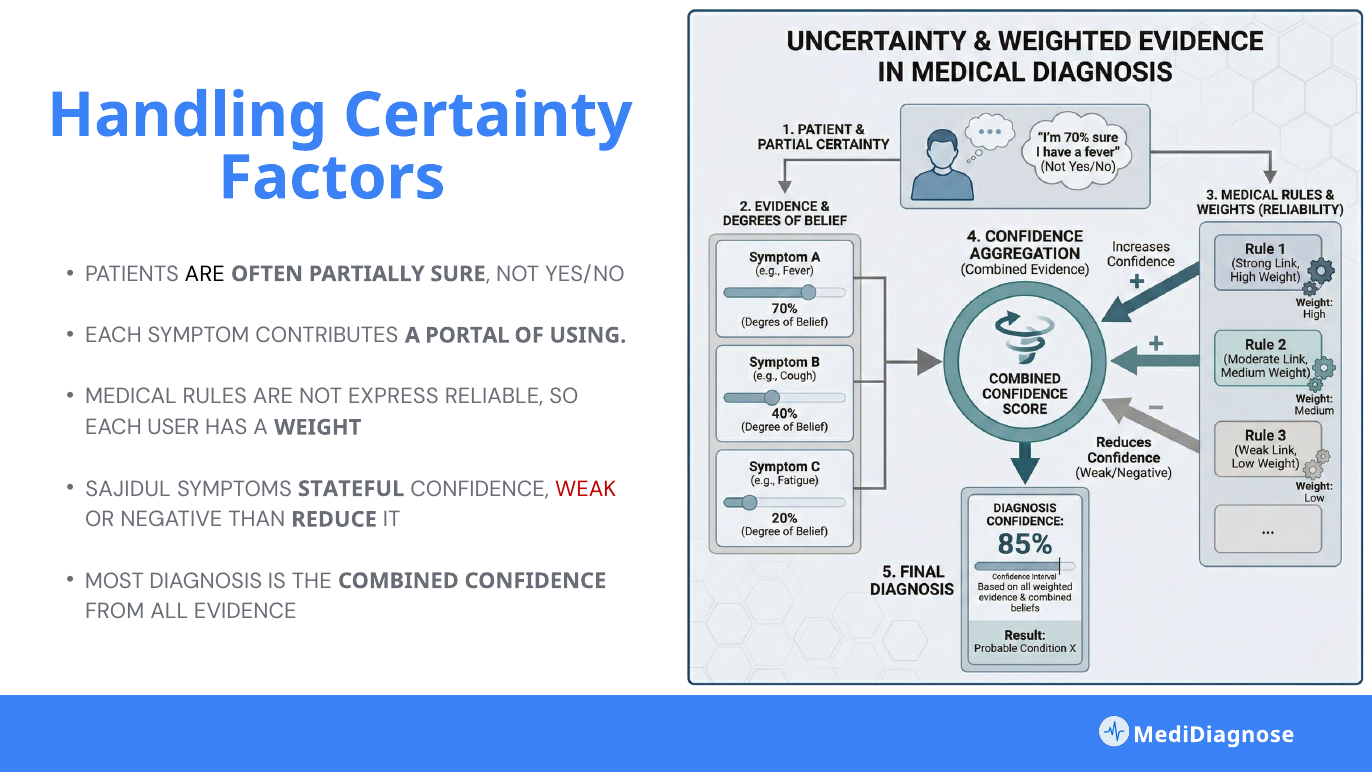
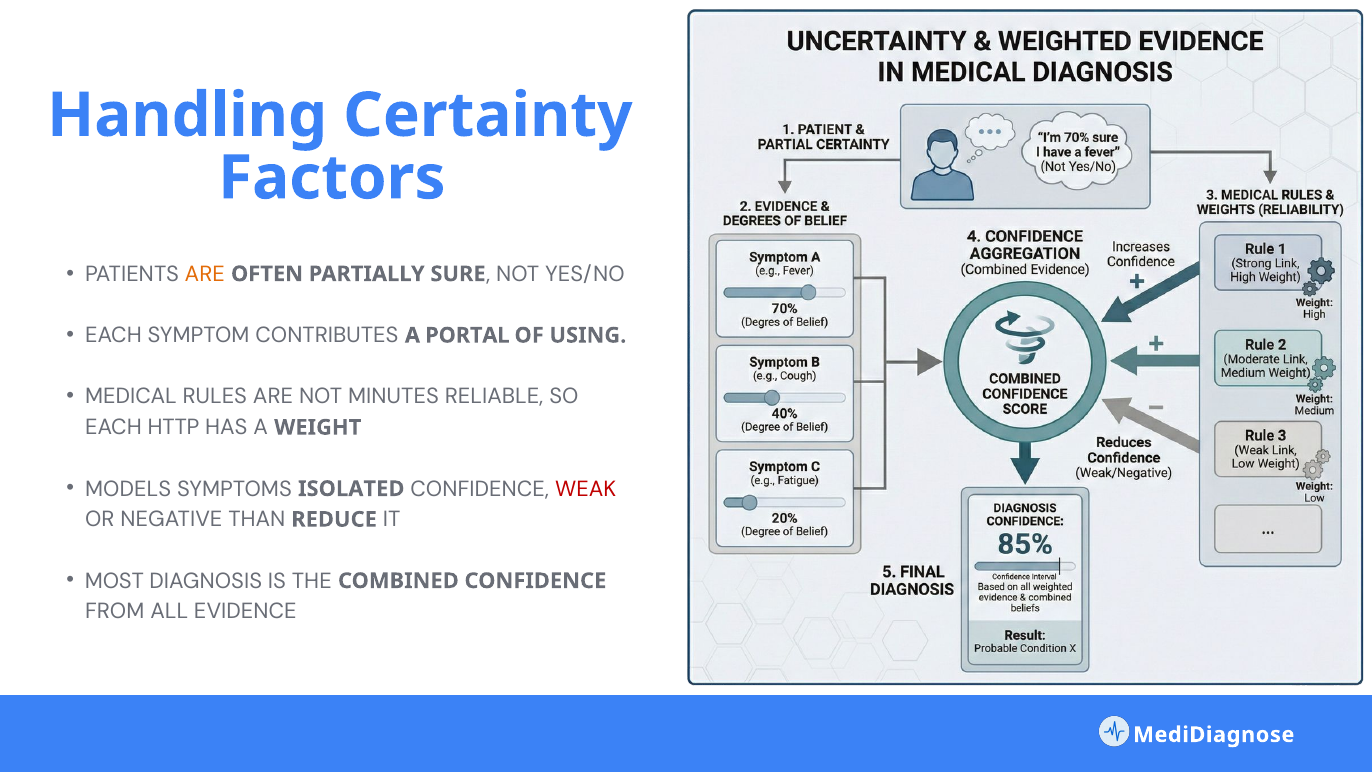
ARE colour: black -> orange (205, 274)
EXPRESS: EXPRESS -> MINUTES (393, 397)
USER: USER -> HTTP (174, 427)
SAJIDUL: SAJIDUL -> MODELS (128, 489)
STATEFUL: STATEFUL -> ISOLATED (351, 489)
